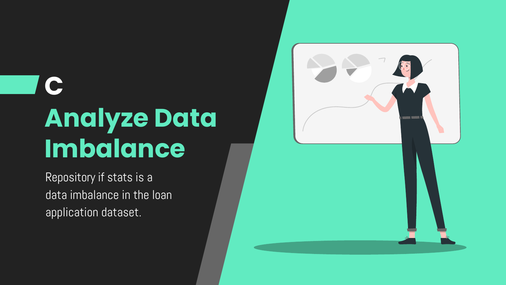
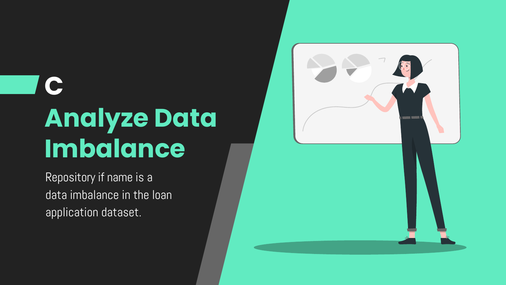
stats: stats -> name (120, 177)
